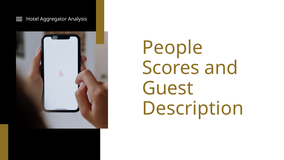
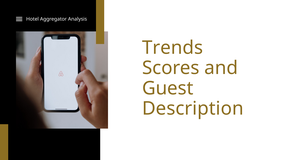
People: People -> Trends (173, 48)
